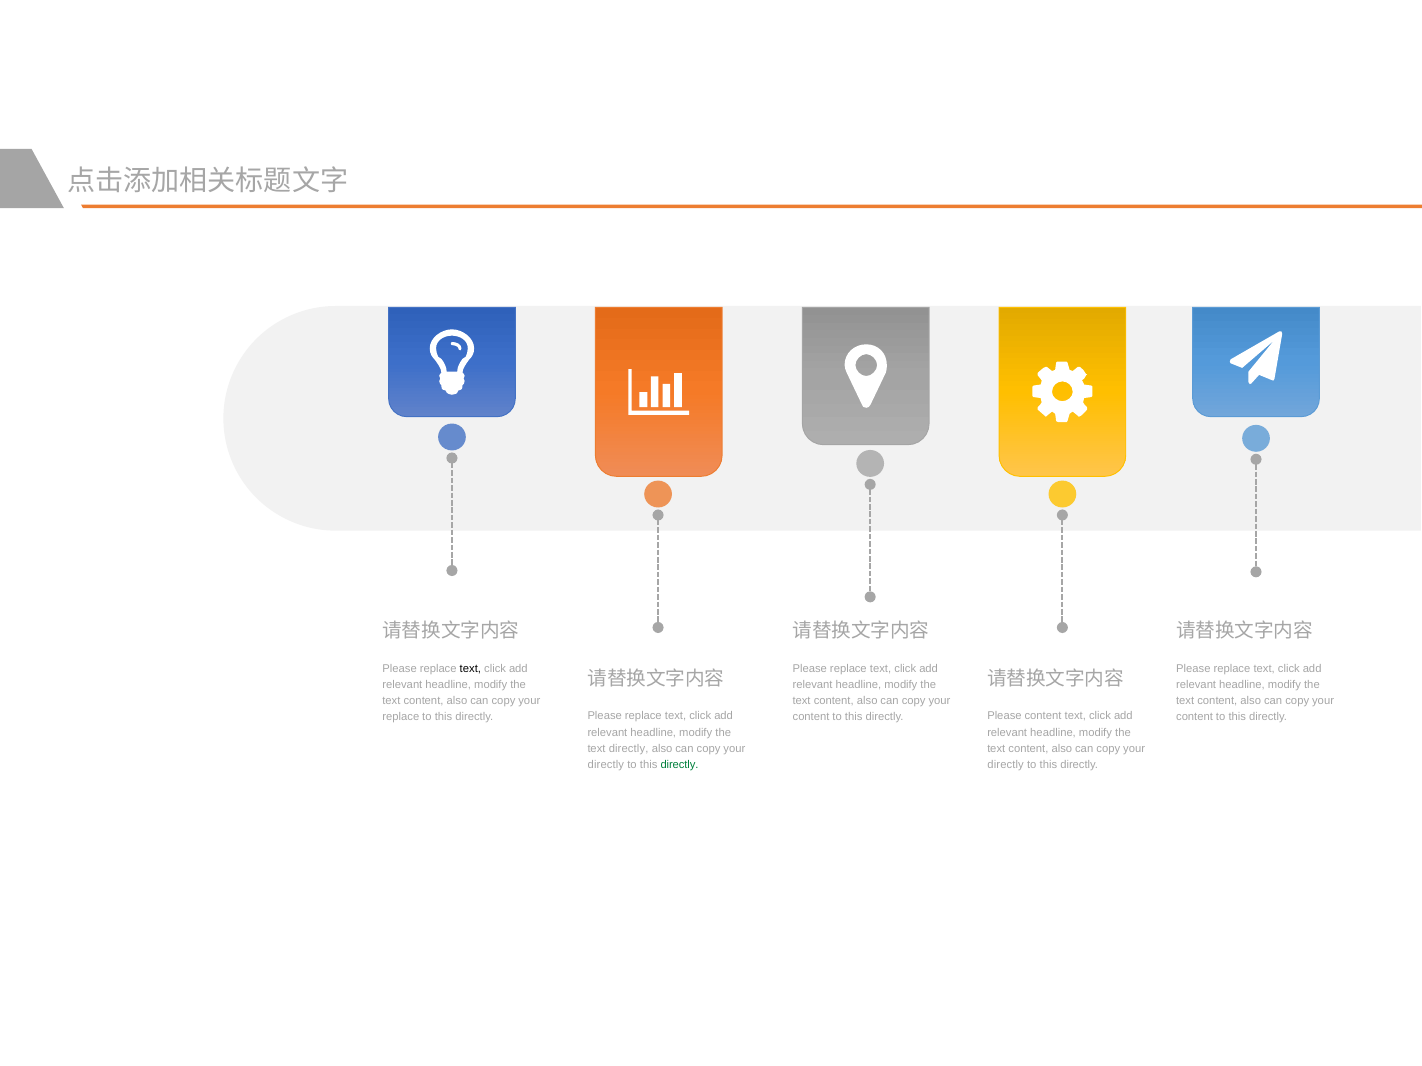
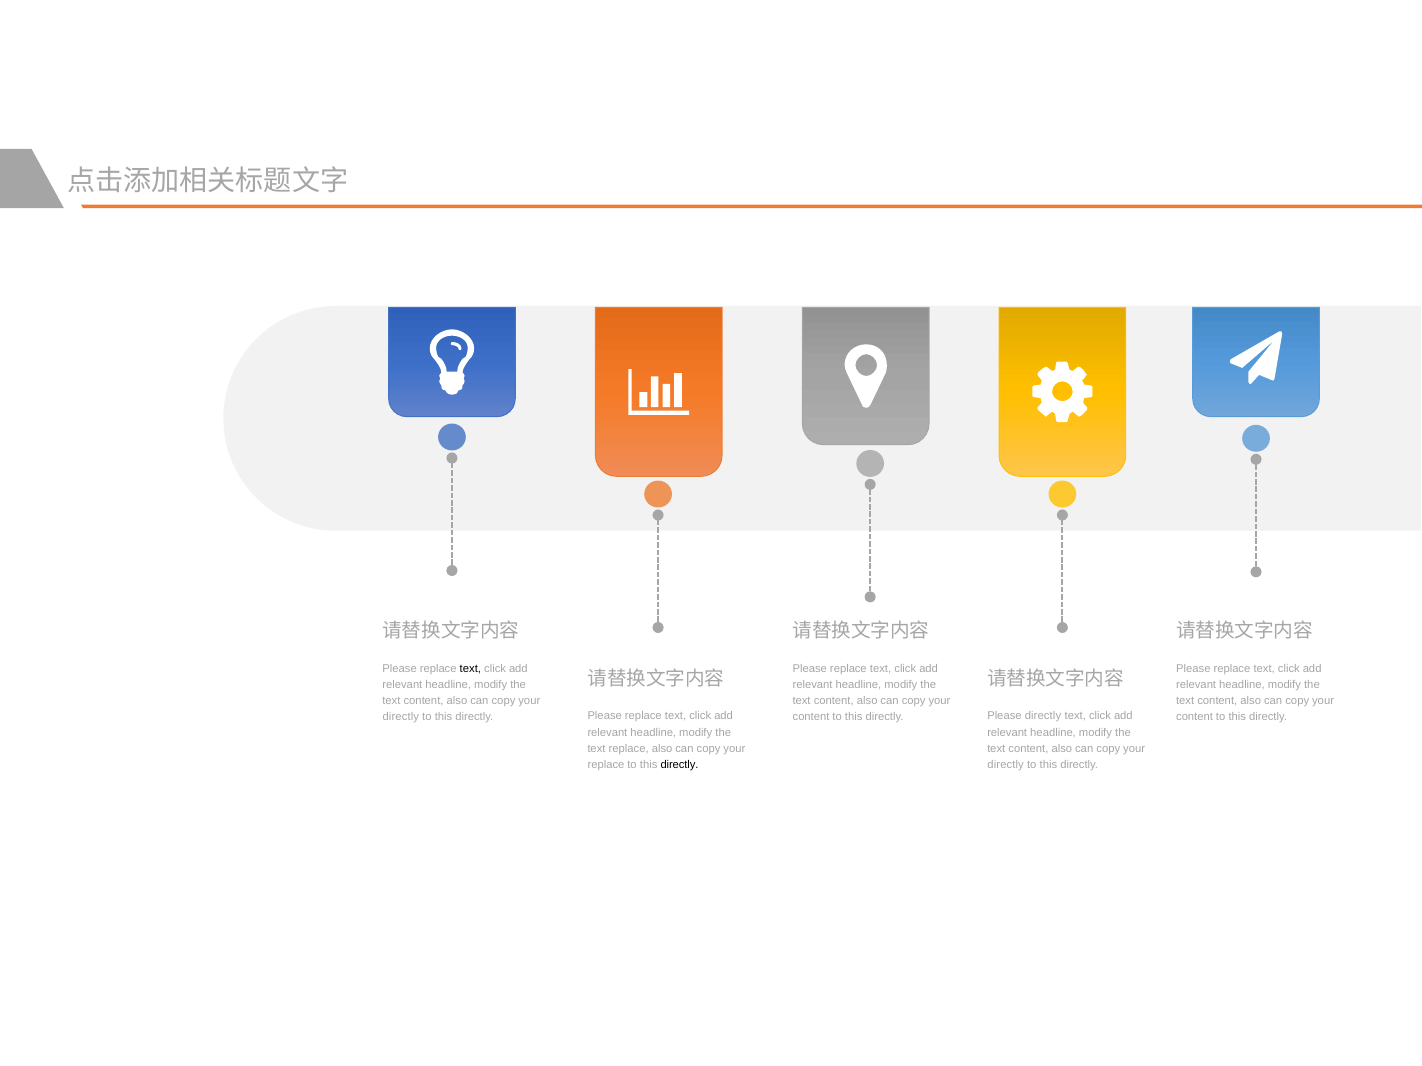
Please content: content -> directly (1043, 717)
replace: replace -> directly (401, 717)
text directly: directly -> replace (629, 749)
directly: directly -> replace (606, 765)
directly colour: green -> black (679, 765)
